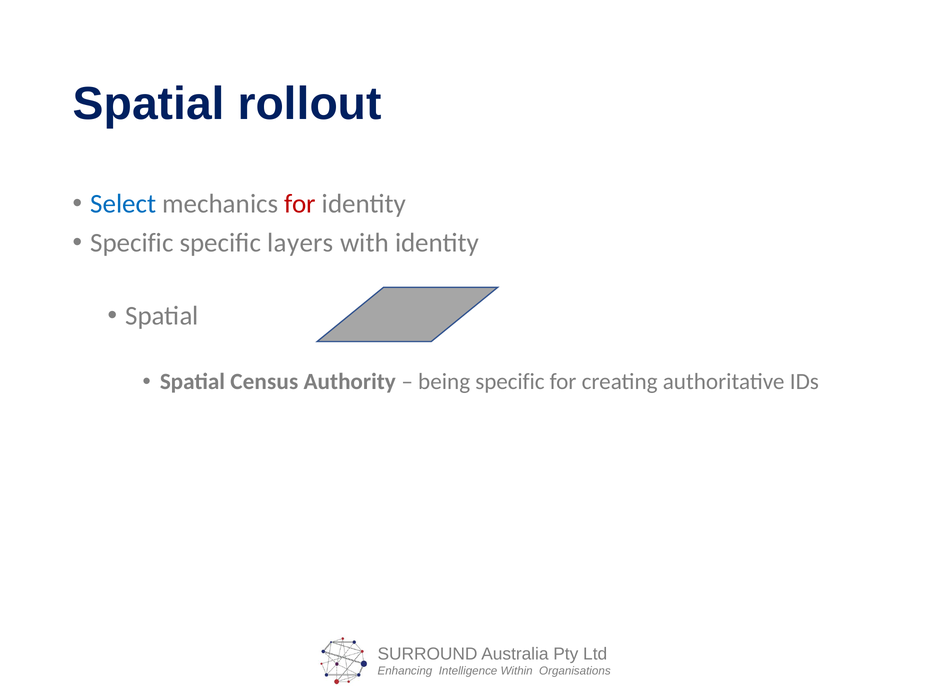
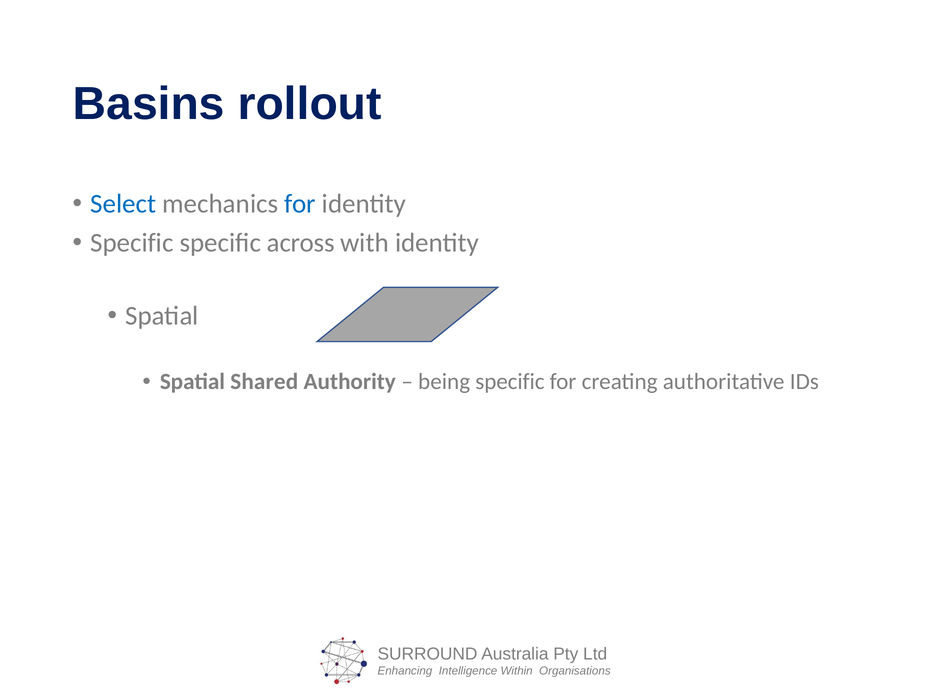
Spatial: Spatial -> Basins (149, 104)
for colour: red -> blue (300, 204)
layers: layers -> across (301, 243)
Census: Census -> Shared (264, 382)
